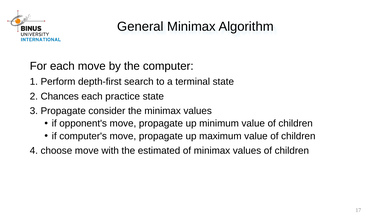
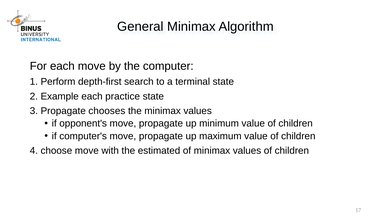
Chances: Chances -> Example (60, 96)
consider: consider -> chooses (107, 111)
